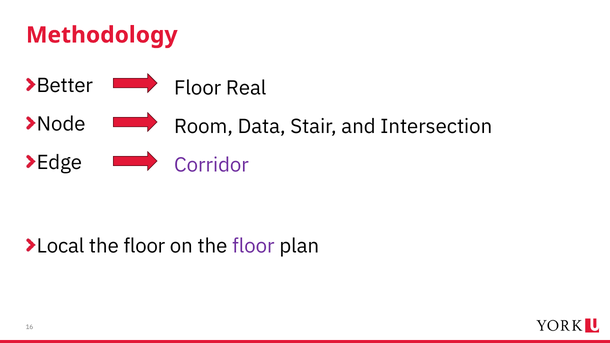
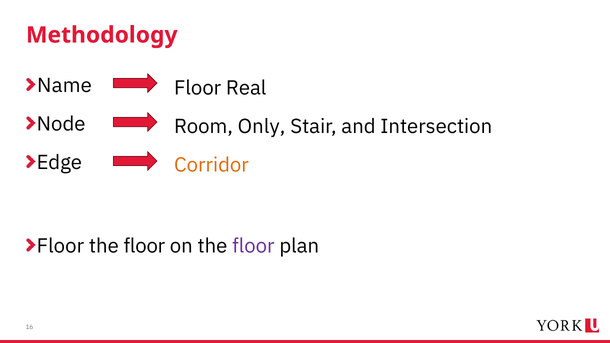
Better: Better -> Name (64, 86)
Data: Data -> Only (262, 127)
Corridor colour: purple -> orange (211, 165)
Local: Local -> Floor (60, 246)
